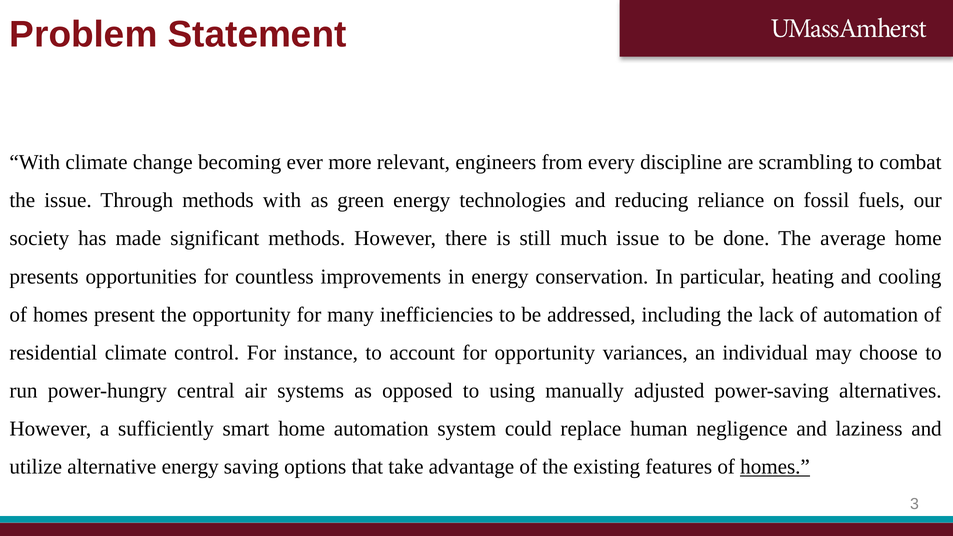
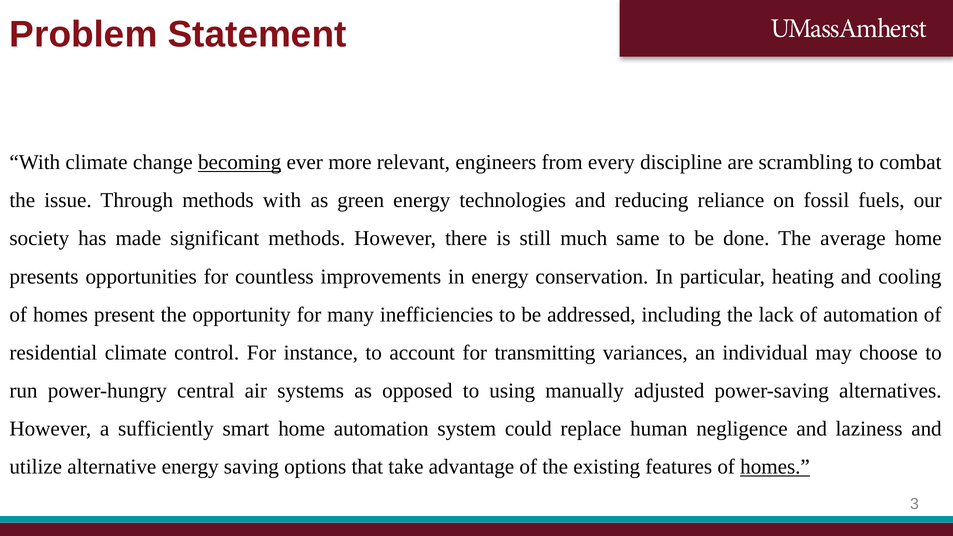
becoming underline: none -> present (240, 162)
much issue: issue -> same (638, 239)
for opportunity: opportunity -> transmitting (545, 353)
